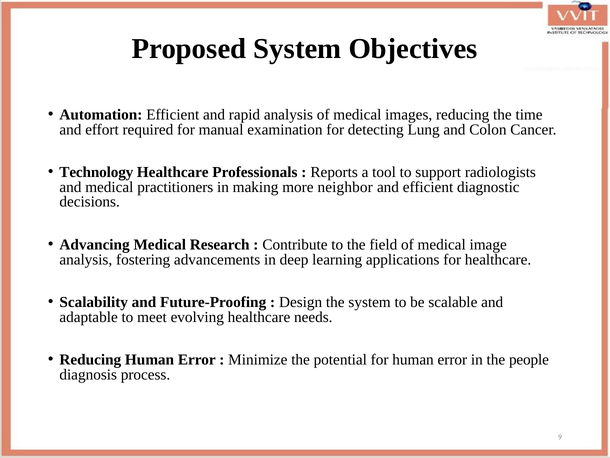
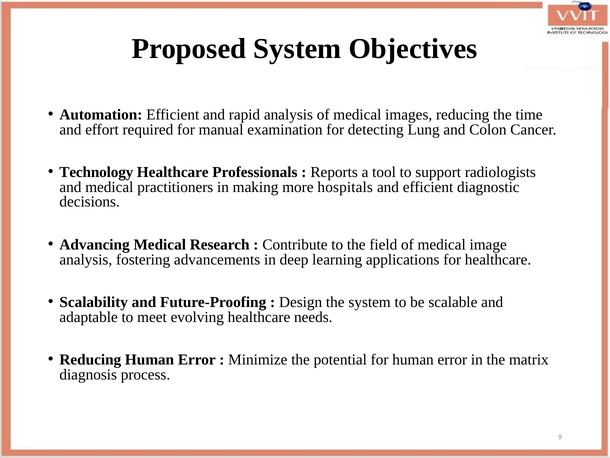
neighbor: neighbor -> hospitals (345, 187)
people: people -> matrix (529, 359)
